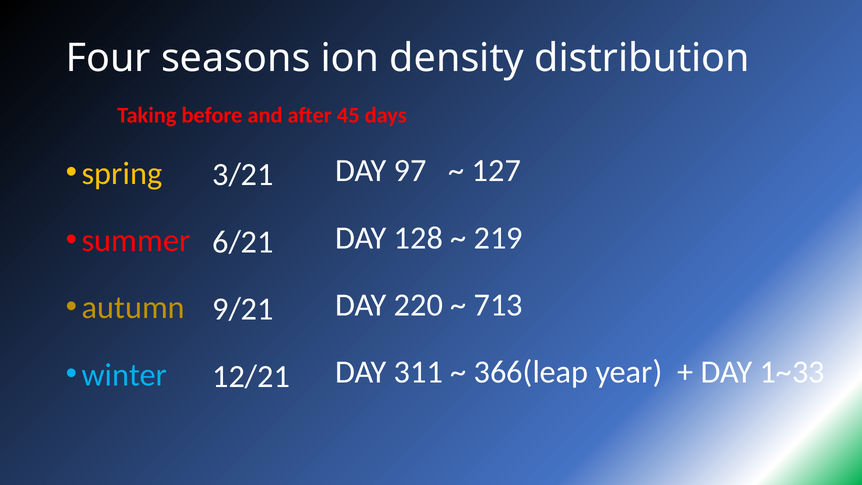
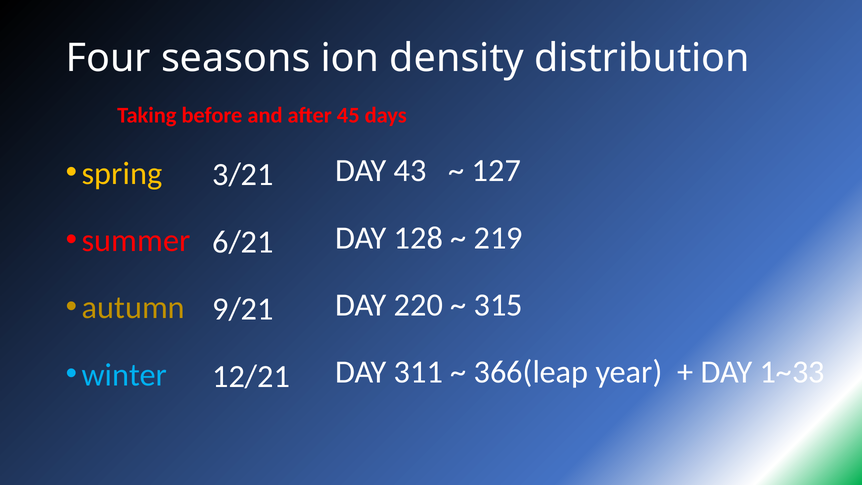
97: 97 -> 43 (410, 171)
713: 713 -> 315 (498, 305)
